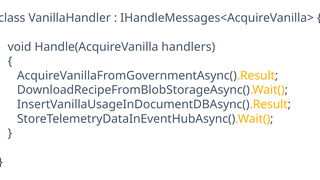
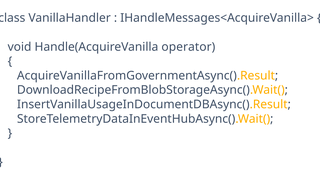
handlers: handlers -> operator (188, 47)
